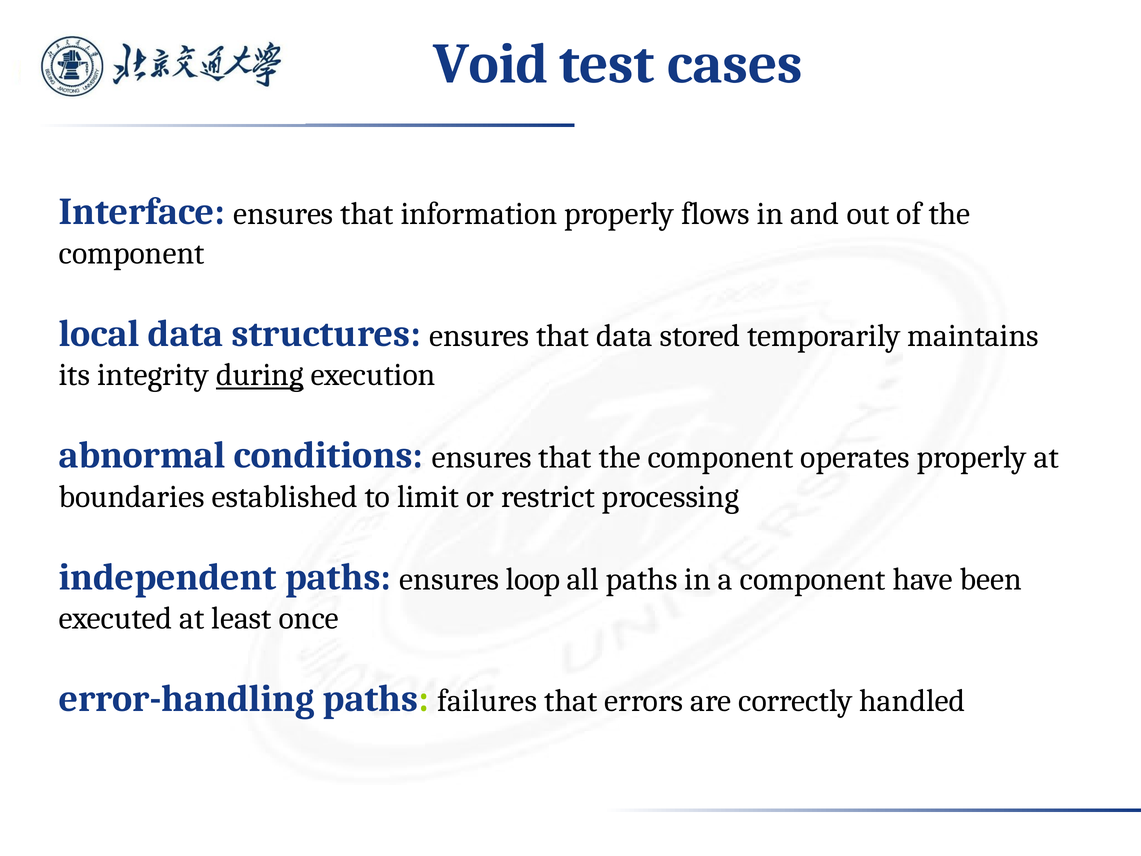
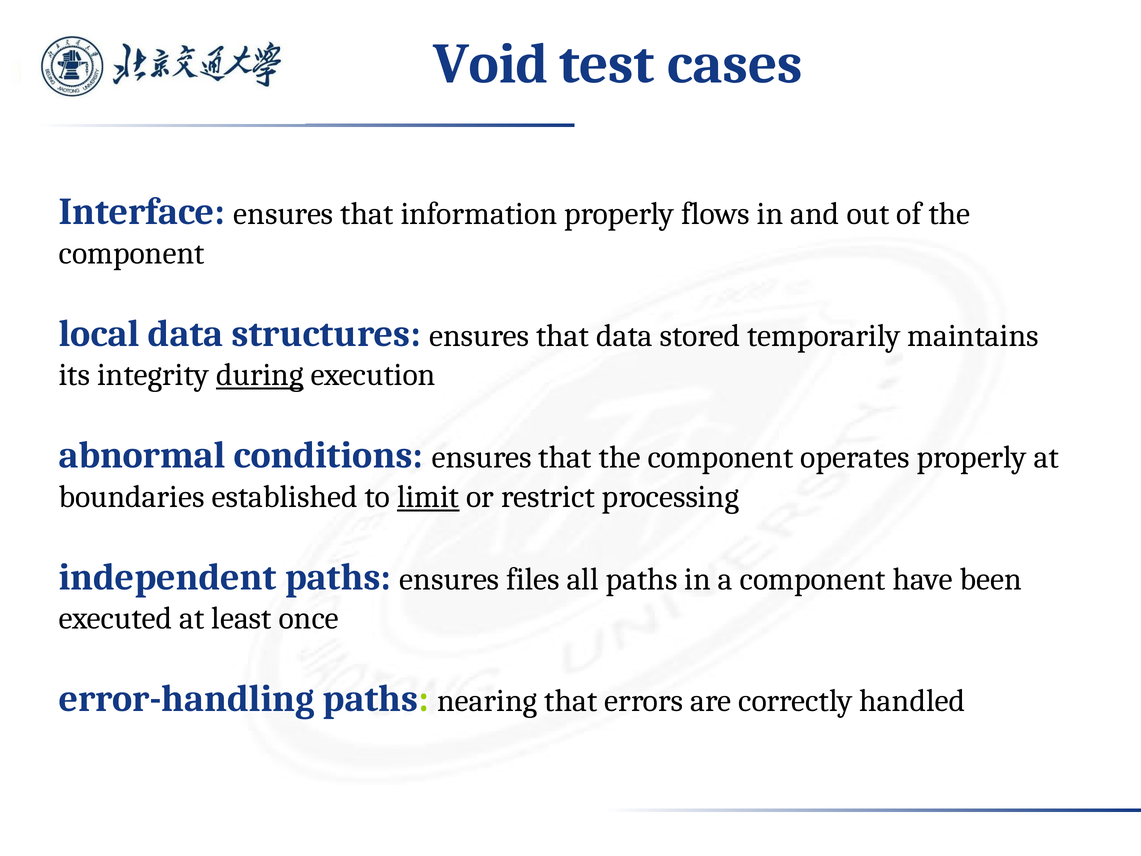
limit underline: none -> present (428, 497)
loop: loop -> files (533, 579)
failures: failures -> nearing (487, 701)
